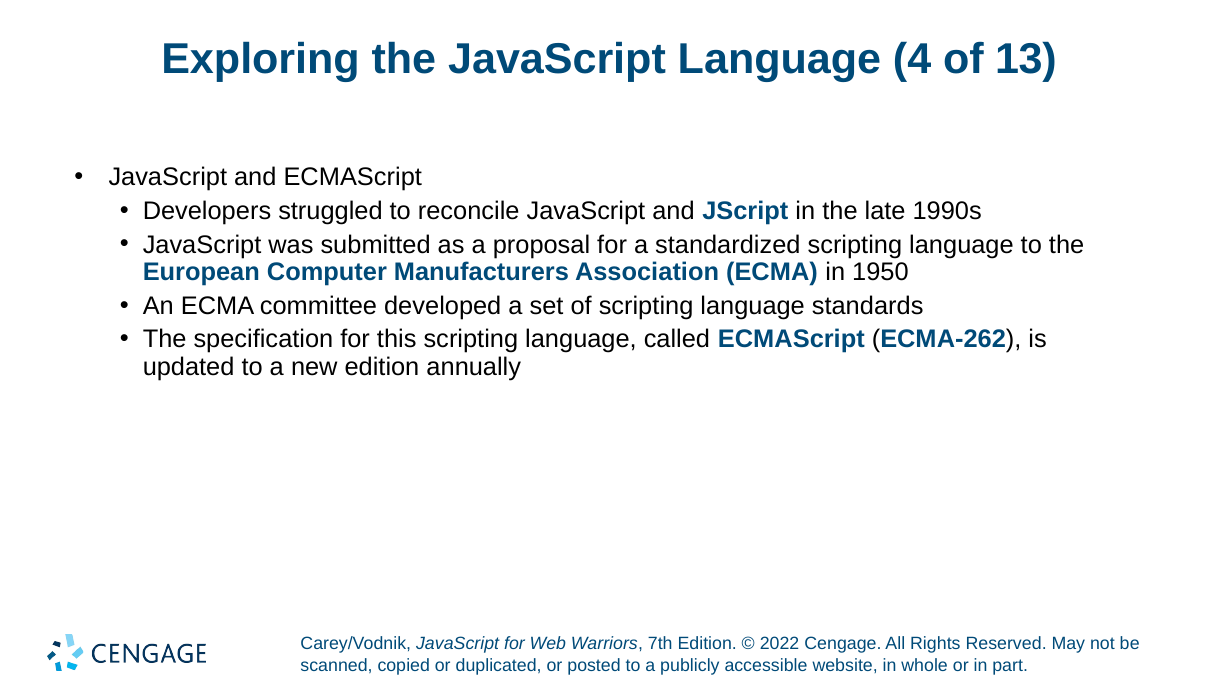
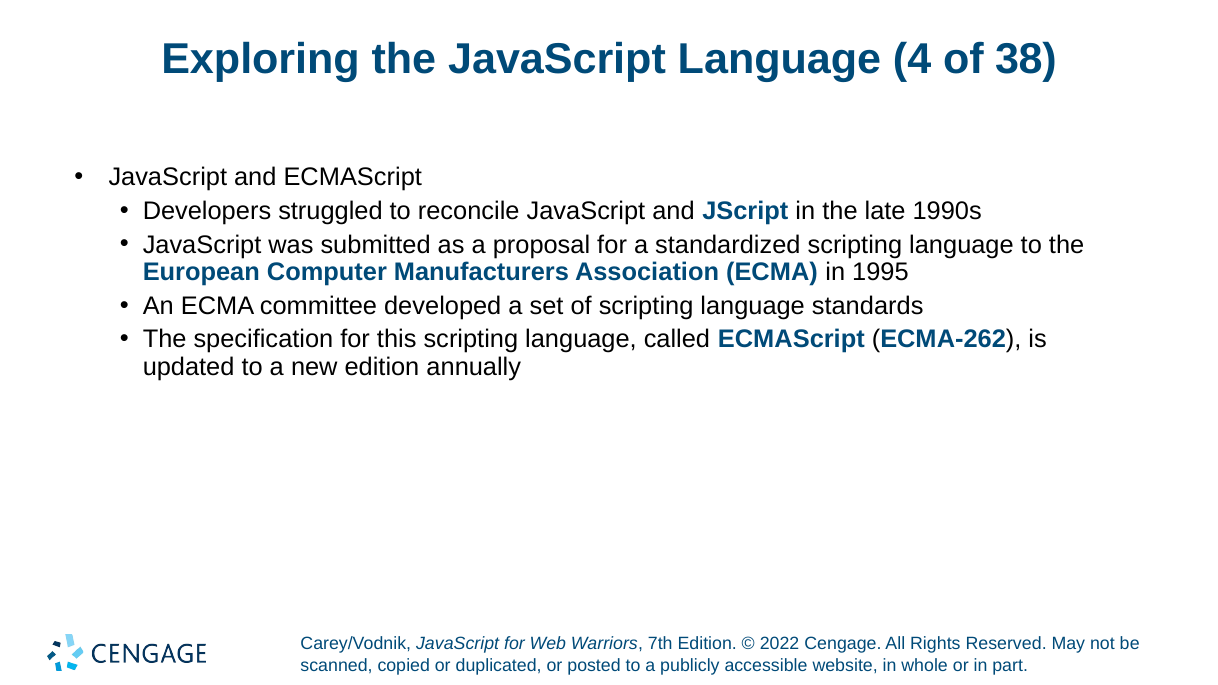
13: 13 -> 38 (1026, 59)
1950: 1950 -> 1995 (880, 272)
